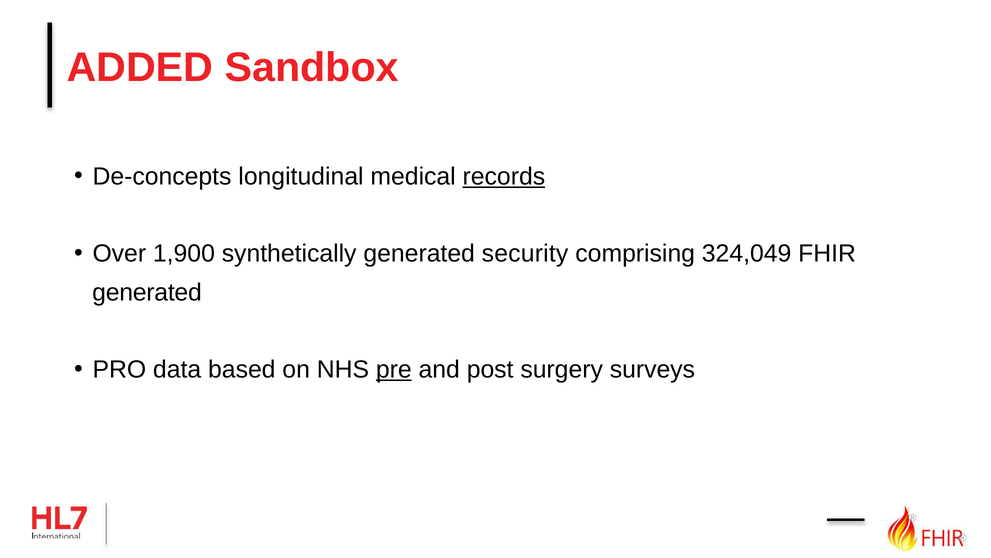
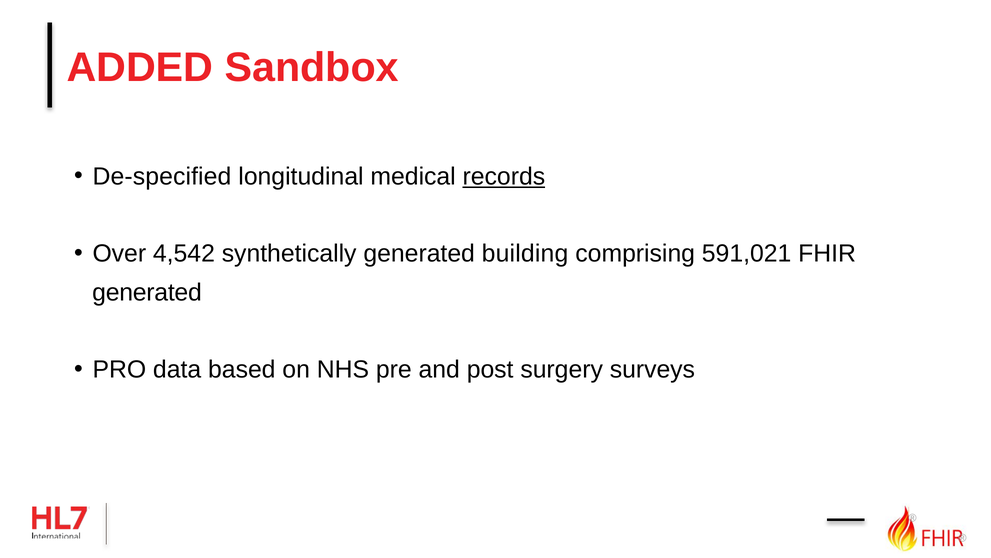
De-concepts: De-concepts -> De-specified (162, 176)
1,900: 1,900 -> 4,542 (184, 254)
security: security -> building (525, 254)
324,049: 324,049 -> 591,021 (747, 254)
pre underline: present -> none (394, 369)
